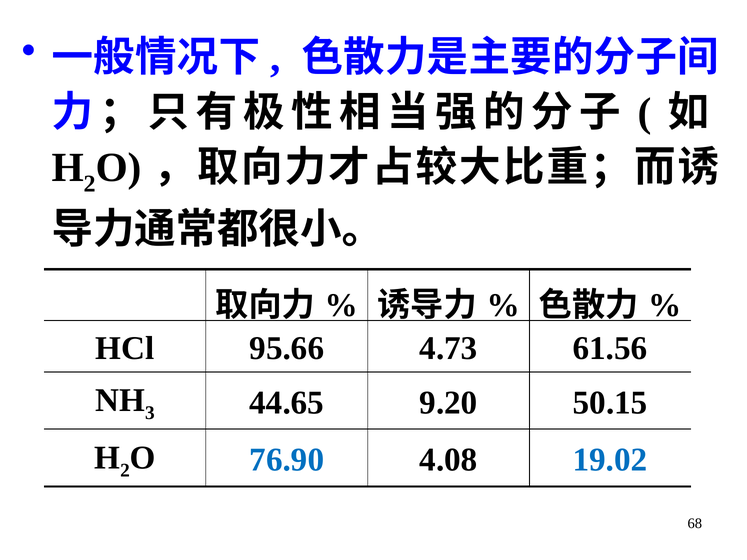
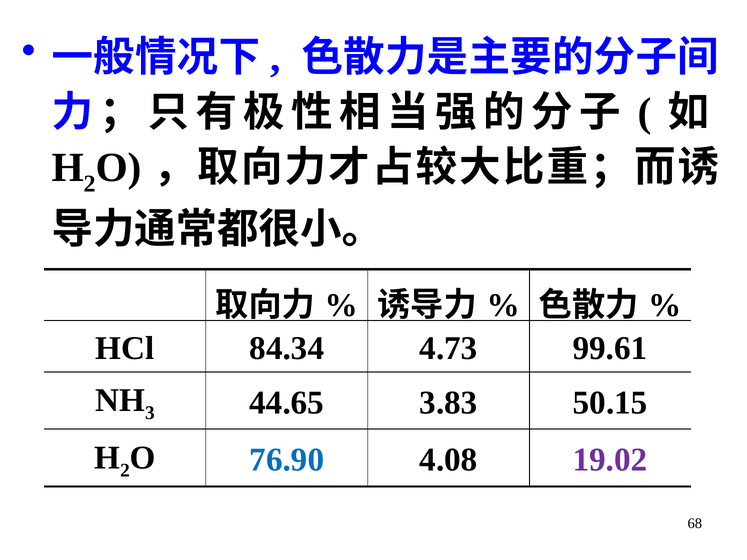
95.66: 95.66 -> 84.34 (287, 348)
61.56: 61.56 -> 99.61 (610, 348)
9.20: 9.20 -> 3.83 (449, 403)
19.02 colour: blue -> purple (610, 460)
